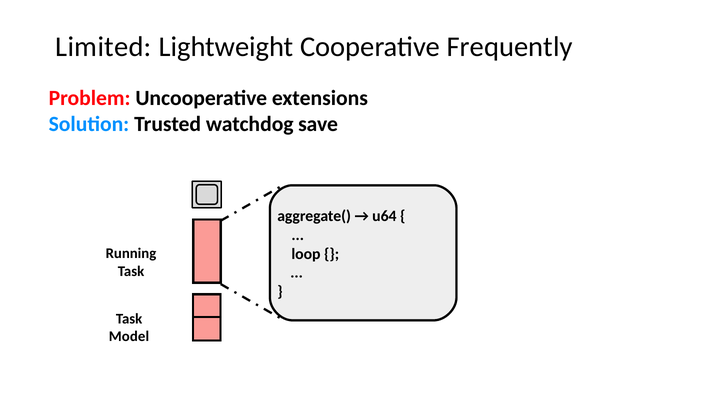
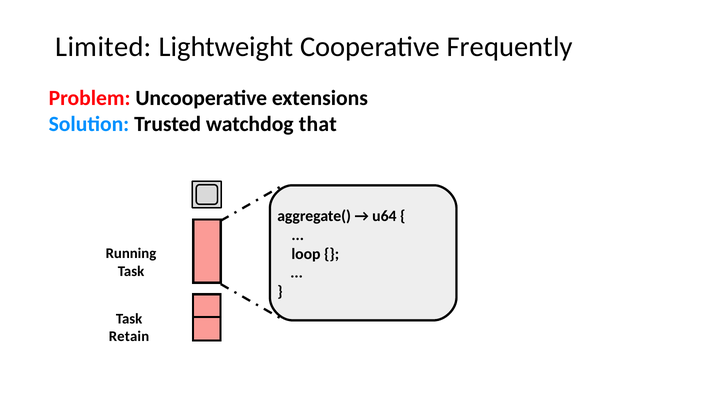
save: save -> that (318, 124)
Model: Model -> Retain (129, 336)
